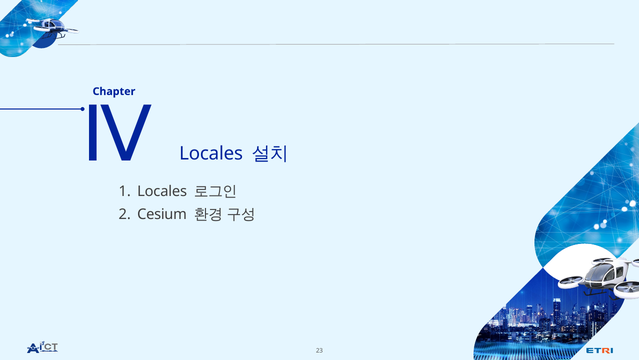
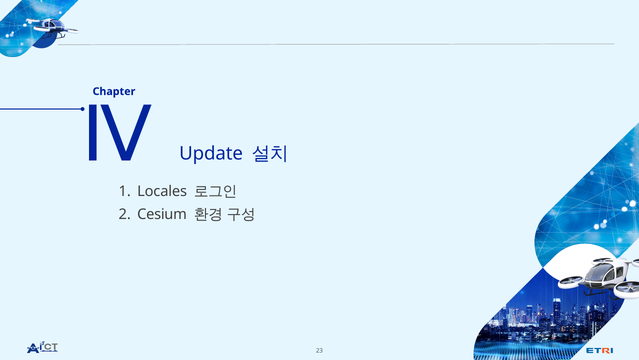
Locales: Locales -> Update (211, 154)
